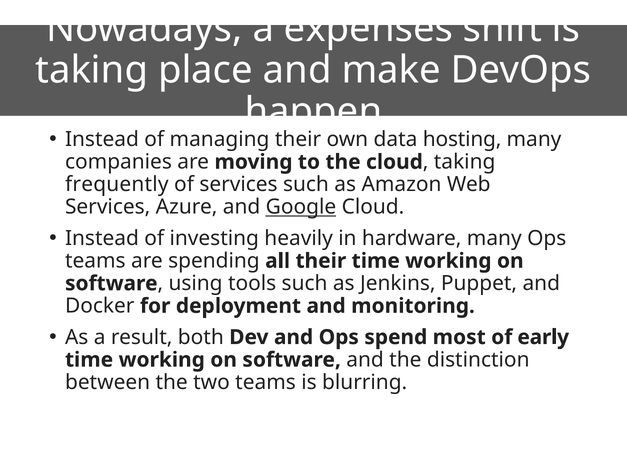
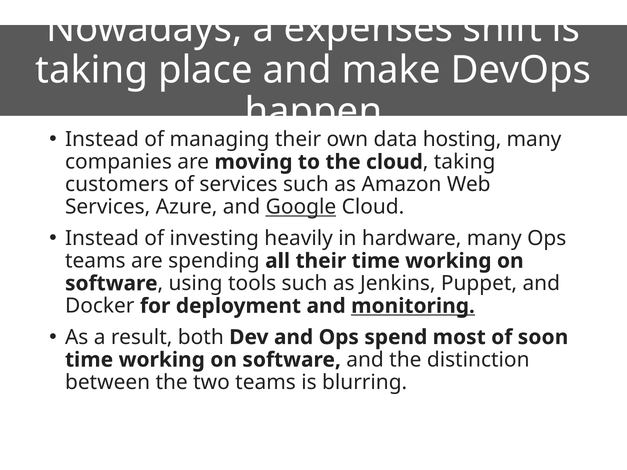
frequently: frequently -> customers (117, 185)
monitoring underline: none -> present (413, 306)
early: early -> soon (543, 337)
